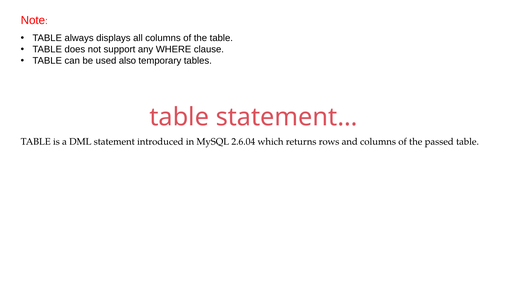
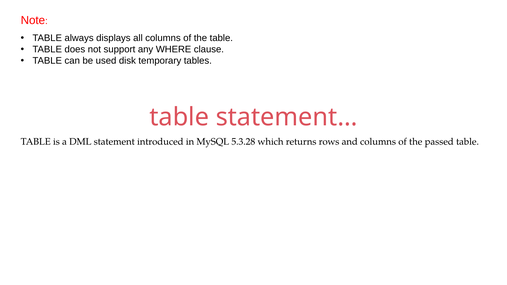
also: also -> disk (127, 61)
2.6.04: 2.6.04 -> 5.3.28 (243, 142)
